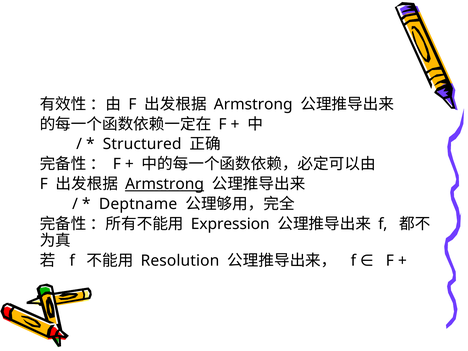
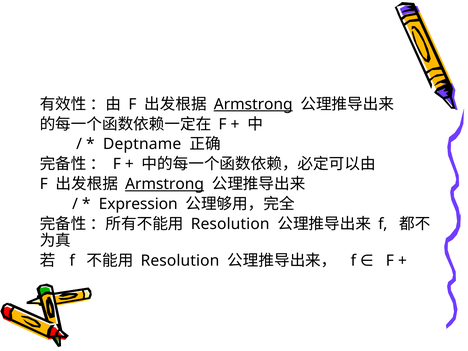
Armstrong underline: none -> present (253, 104)
Structured: Structured -> Deptname (142, 144)
Deptname: Deptname -> Expression (138, 204)
Expression: Expression -> Resolution (230, 224)
